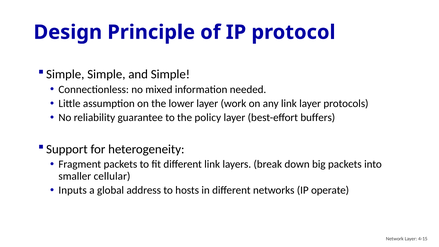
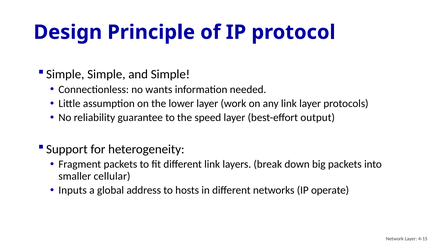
mixed: mixed -> wants (159, 89)
policy: policy -> speed (208, 118)
buffers: buffers -> output (318, 118)
